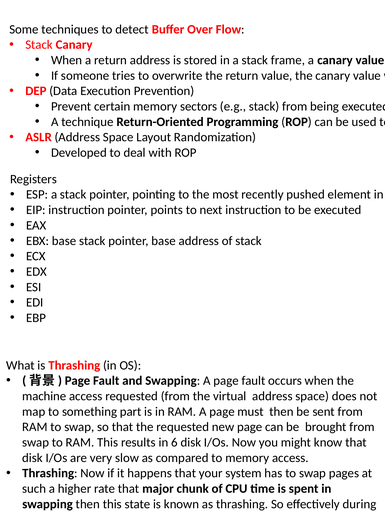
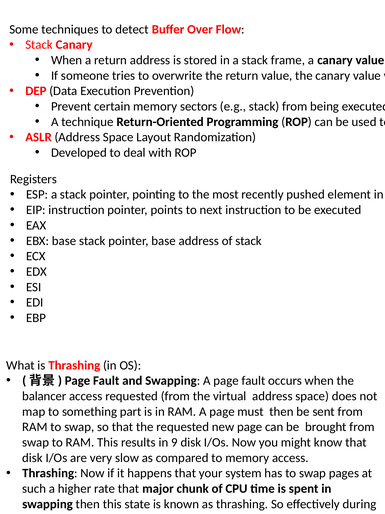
machine: machine -> balancer (44, 396)
6: 6 -> 9 (174, 442)
